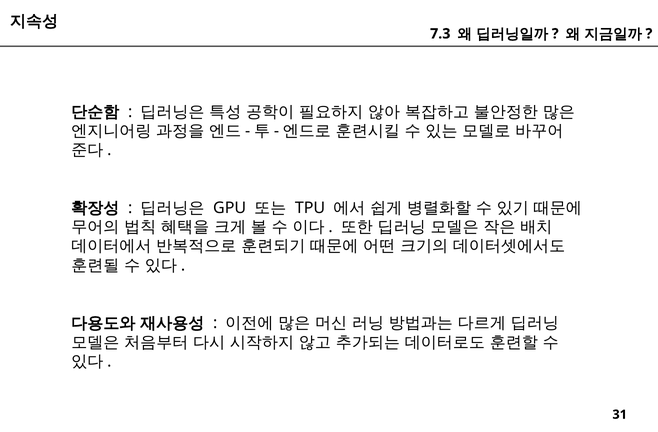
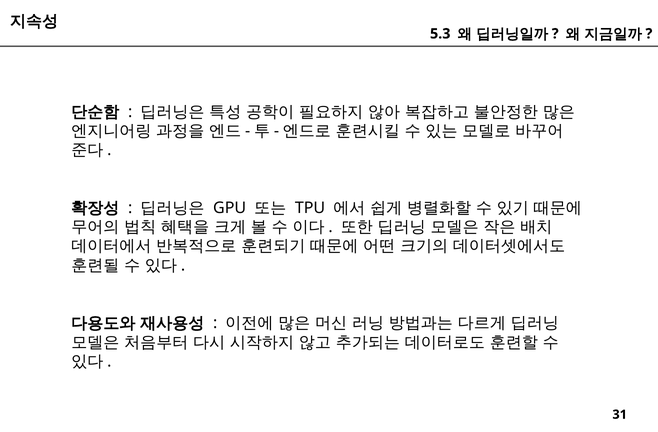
7.3: 7.3 -> 5.3 (440, 34)
